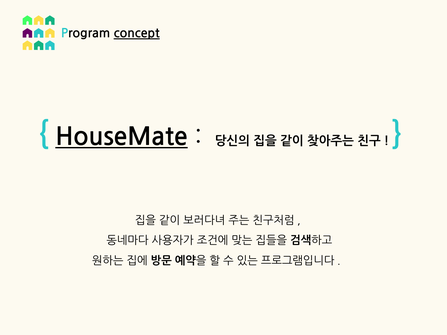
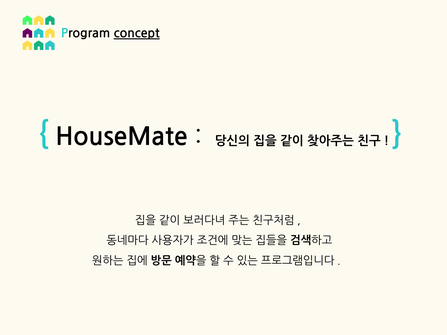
HouseMate underline: present -> none (121, 137)
